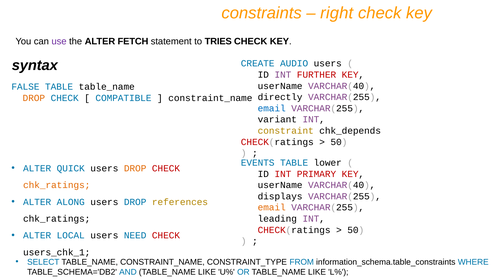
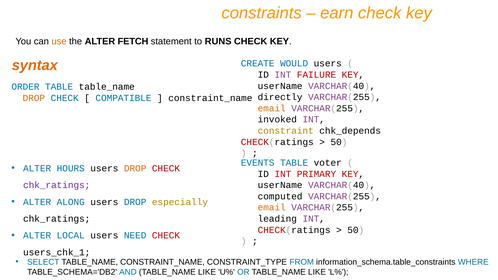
right: right -> earn (337, 13)
use colour: purple -> orange (59, 41)
TRIES: TRIES -> RUNS (218, 41)
syntax colour: black -> orange (35, 66)
AUDIO: AUDIO -> WOULD (294, 64)
FURTHER: FURTHER -> FAILURE (317, 75)
FALSE: FALSE -> ORDER (25, 87)
email colour: blue -> orange (272, 108)
variant: variant -> invoked (277, 120)
lower: lower -> voter (328, 163)
QUICK: QUICK -> HOURS (71, 168)
chk_ratings colour: orange -> purple (57, 185)
displays: displays -> computed (280, 196)
references: references -> especially (180, 202)
